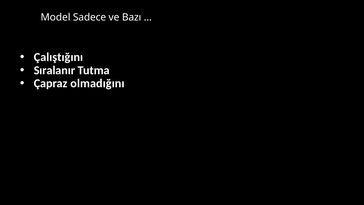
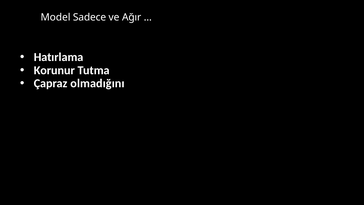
Bazı: Bazı -> Ağır (132, 17)
Çalıştığını: Çalıştığını -> Hatırlama (59, 57)
Sıralanır: Sıralanır -> Korunur (54, 70)
